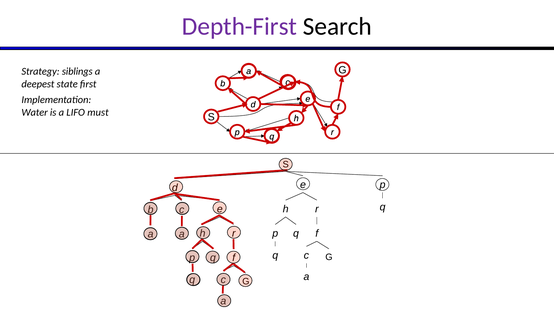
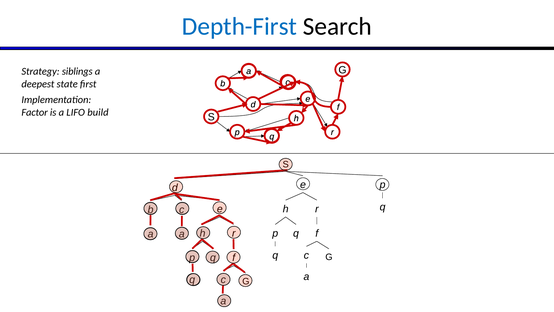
Depth-First colour: purple -> blue (240, 27)
Water: Water -> Factor (35, 112)
must: must -> build (98, 112)
